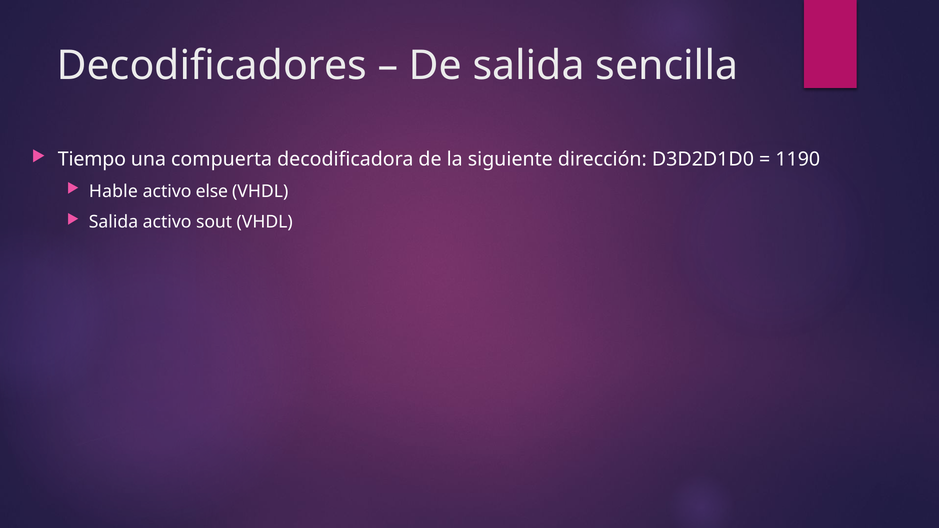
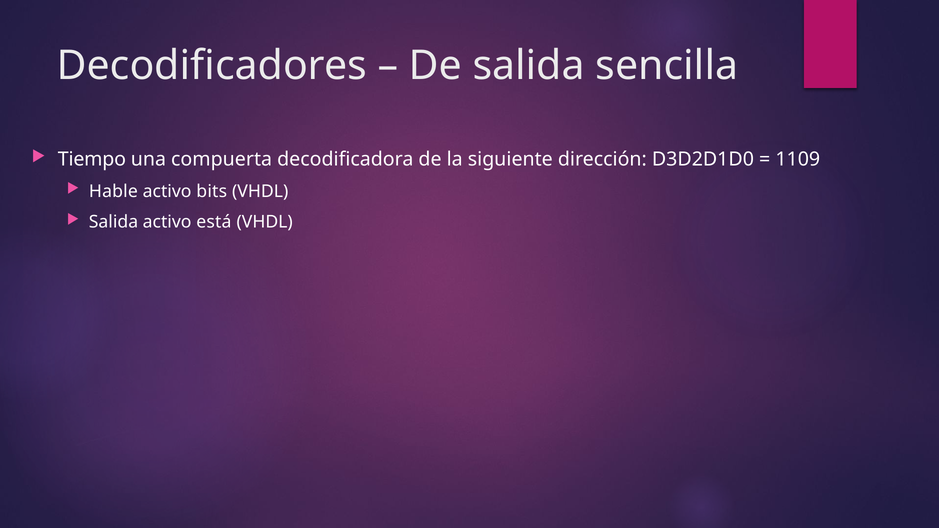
1190: 1190 -> 1109 (798, 159)
else: else -> bits (212, 191)
sout: sout -> está (214, 222)
